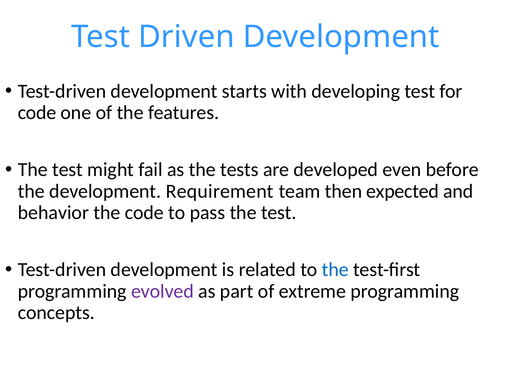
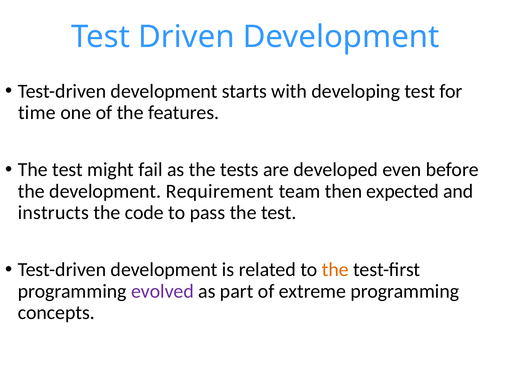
code: code -> time (37, 113)
behavior: behavior -> instructs (53, 213)
the colour: blue -> orange (335, 270)
